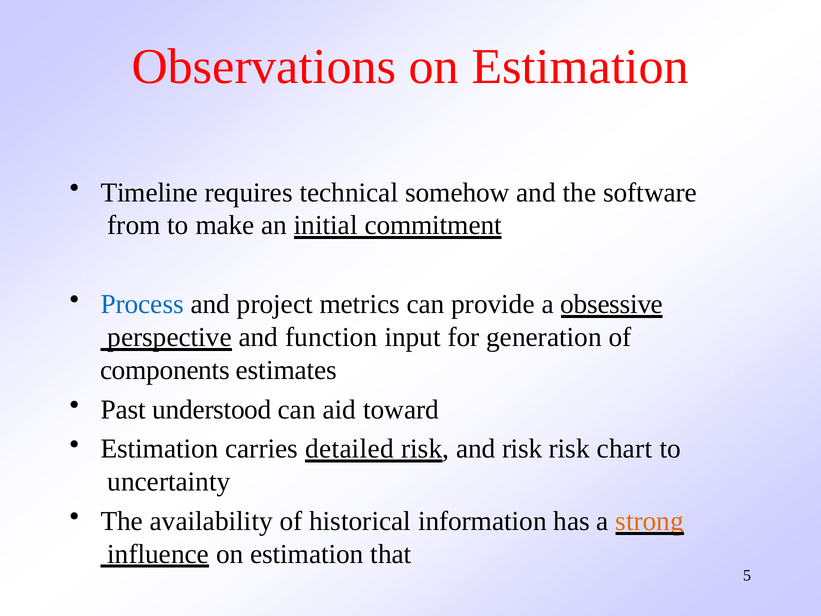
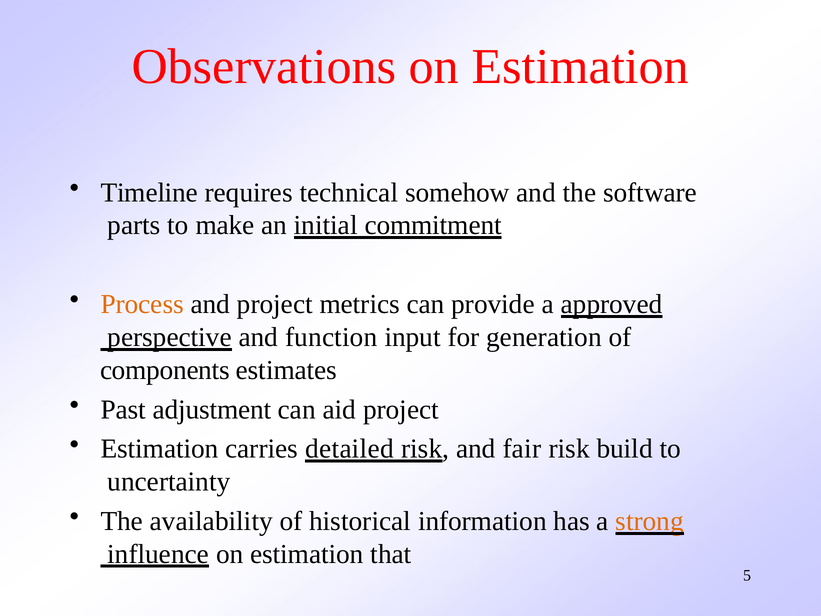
from: from -> parts (134, 225)
Process colour: blue -> orange (142, 304)
obsessive: obsessive -> approved (612, 304)
understood: understood -> adjustment (212, 409)
aid toward: toward -> project (401, 409)
and risk: risk -> fair (522, 449)
chart: chart -> build (625, 449)
